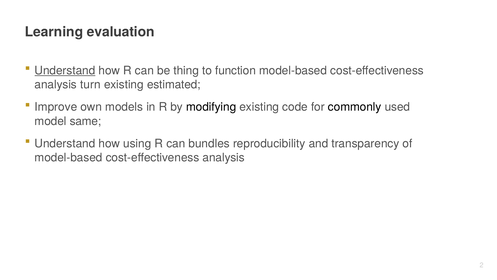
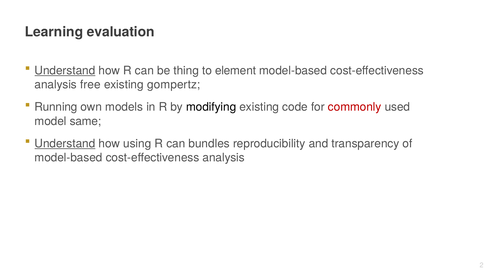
function: function -> element (236, 70)
turn: turn -> free (90, 85)
estimated: estimated -> gompertz (174, 85)
Improve: Improve -> Running (56, 107)
commonly colour: black -> red (355, 107)
Understand underline: none -> present (65, 143)
